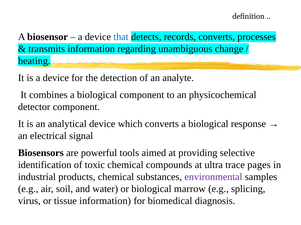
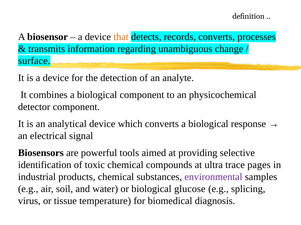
that colour: blue -> orange (121, 37)
heating: heating -> surface (34, 61)
marrow: marrow -> glucose (190, 189)
tissue information: information -> temperature (105, 201)
